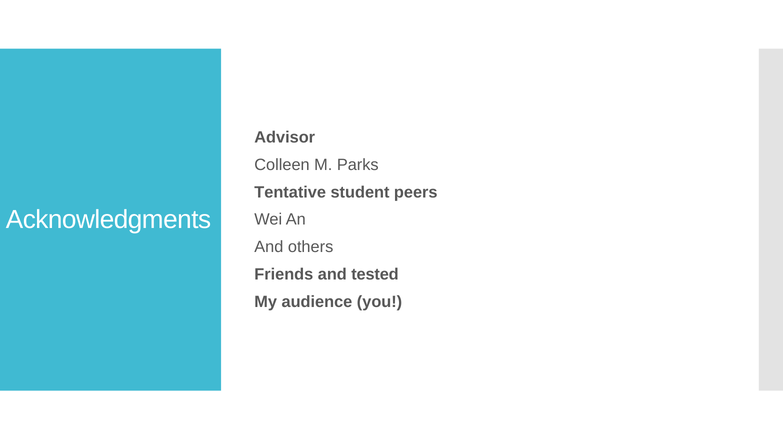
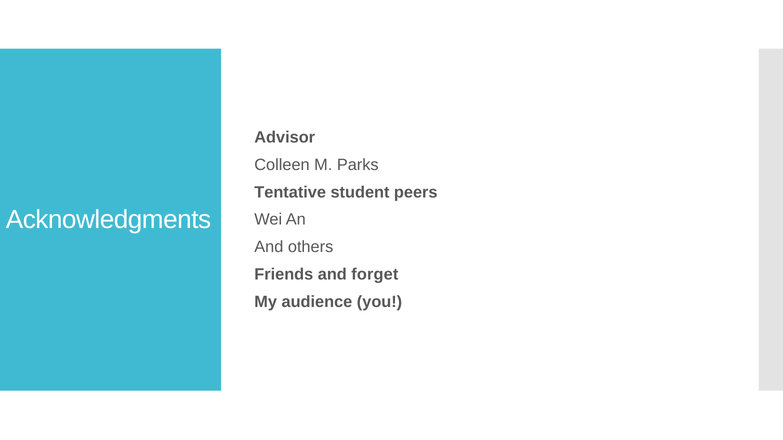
tested: tested -> forget (375, 275)
